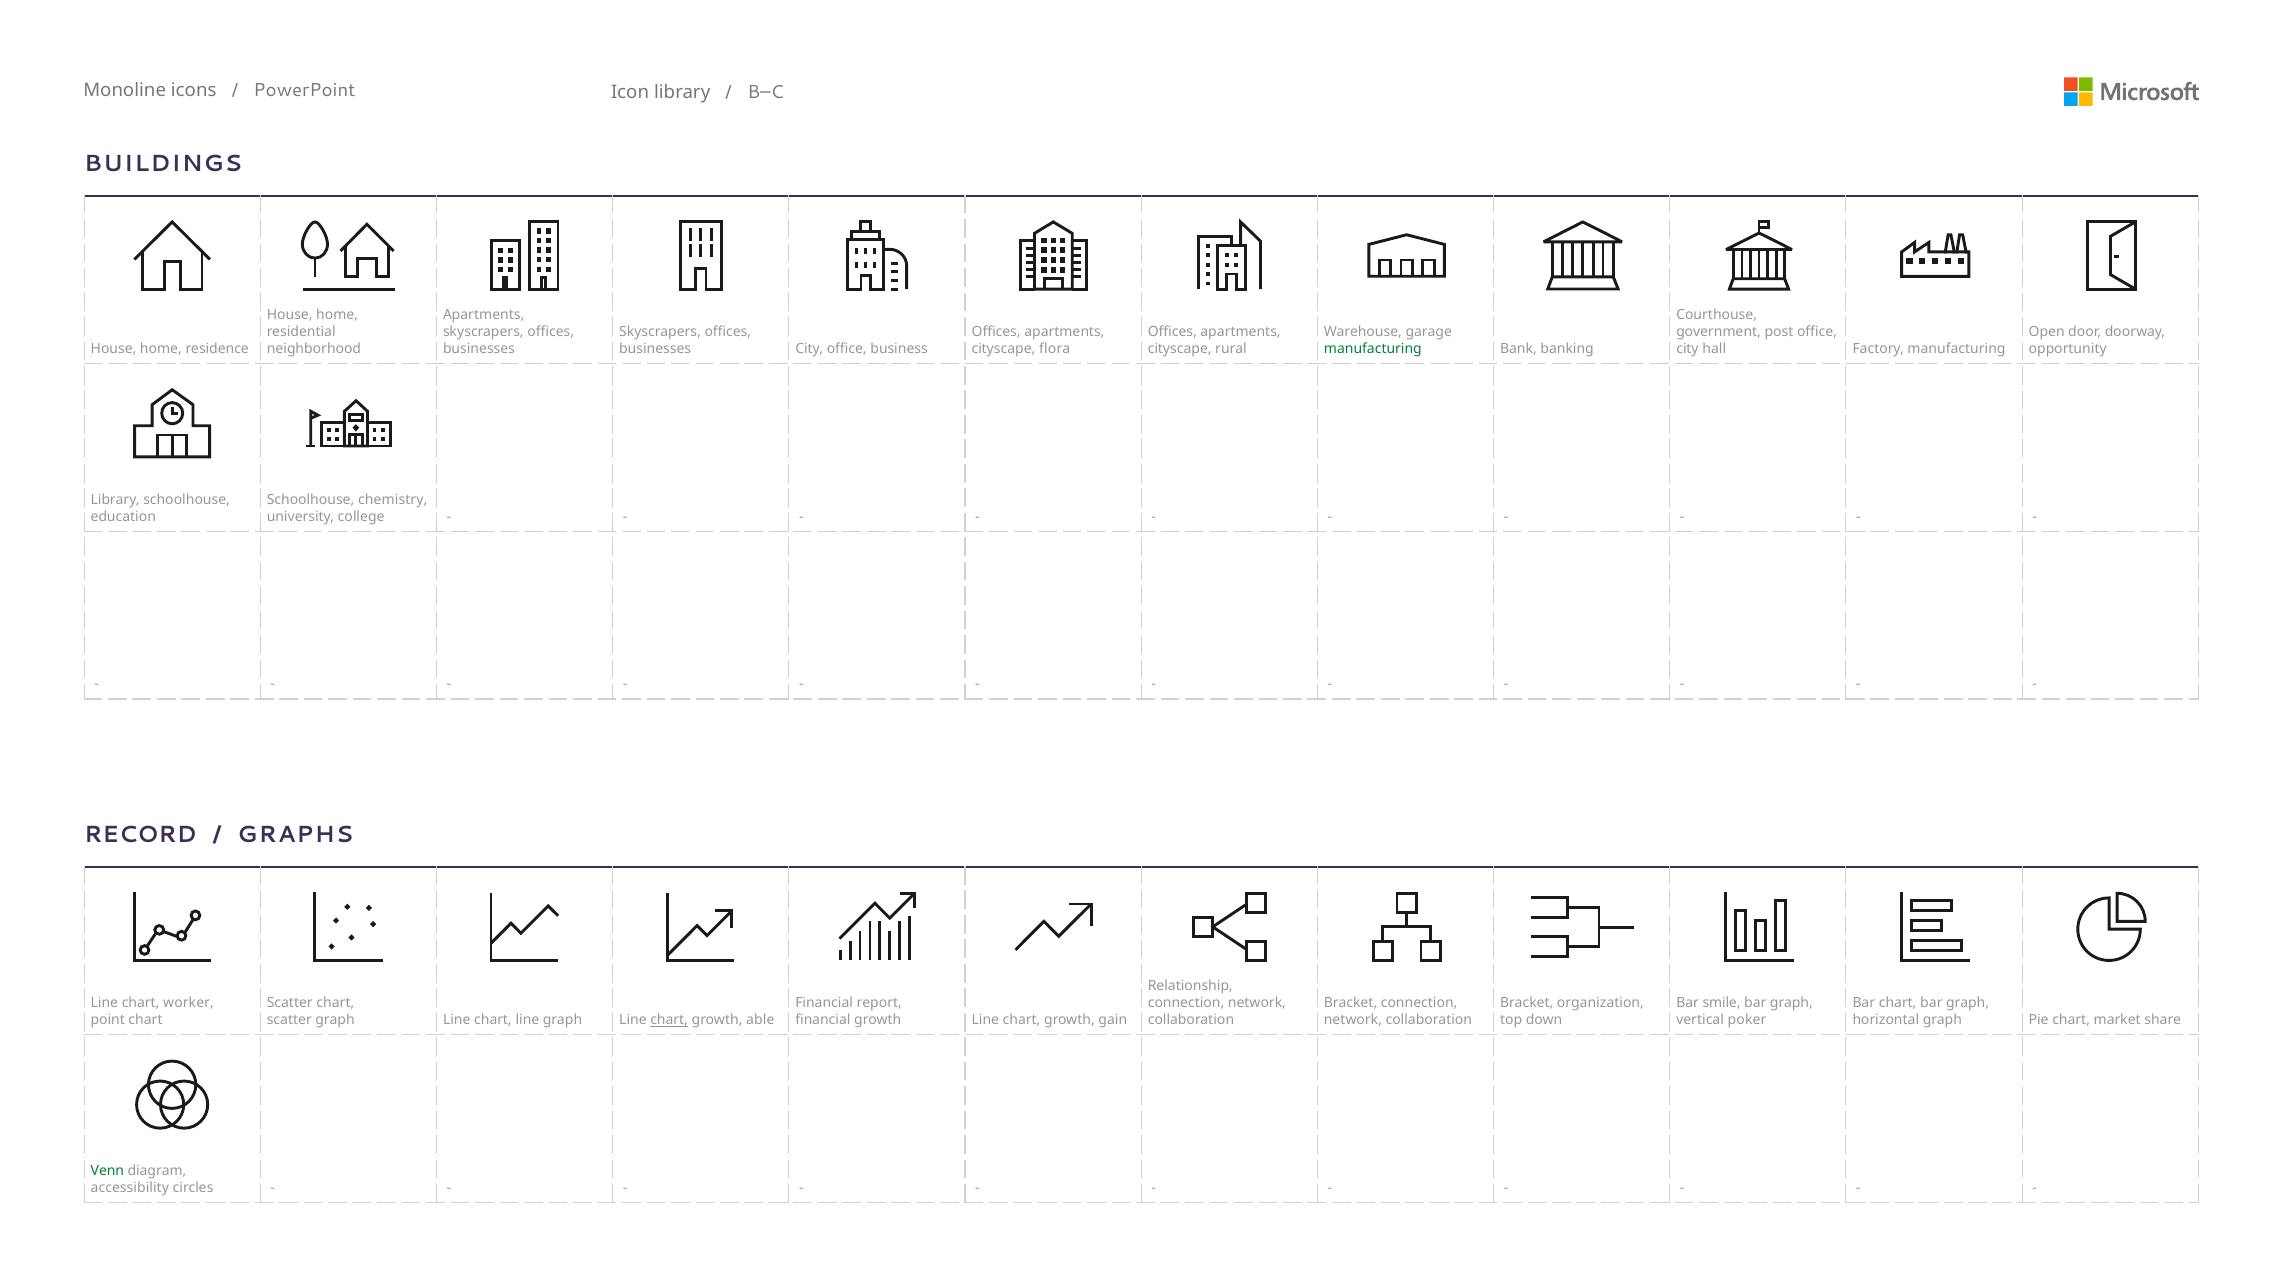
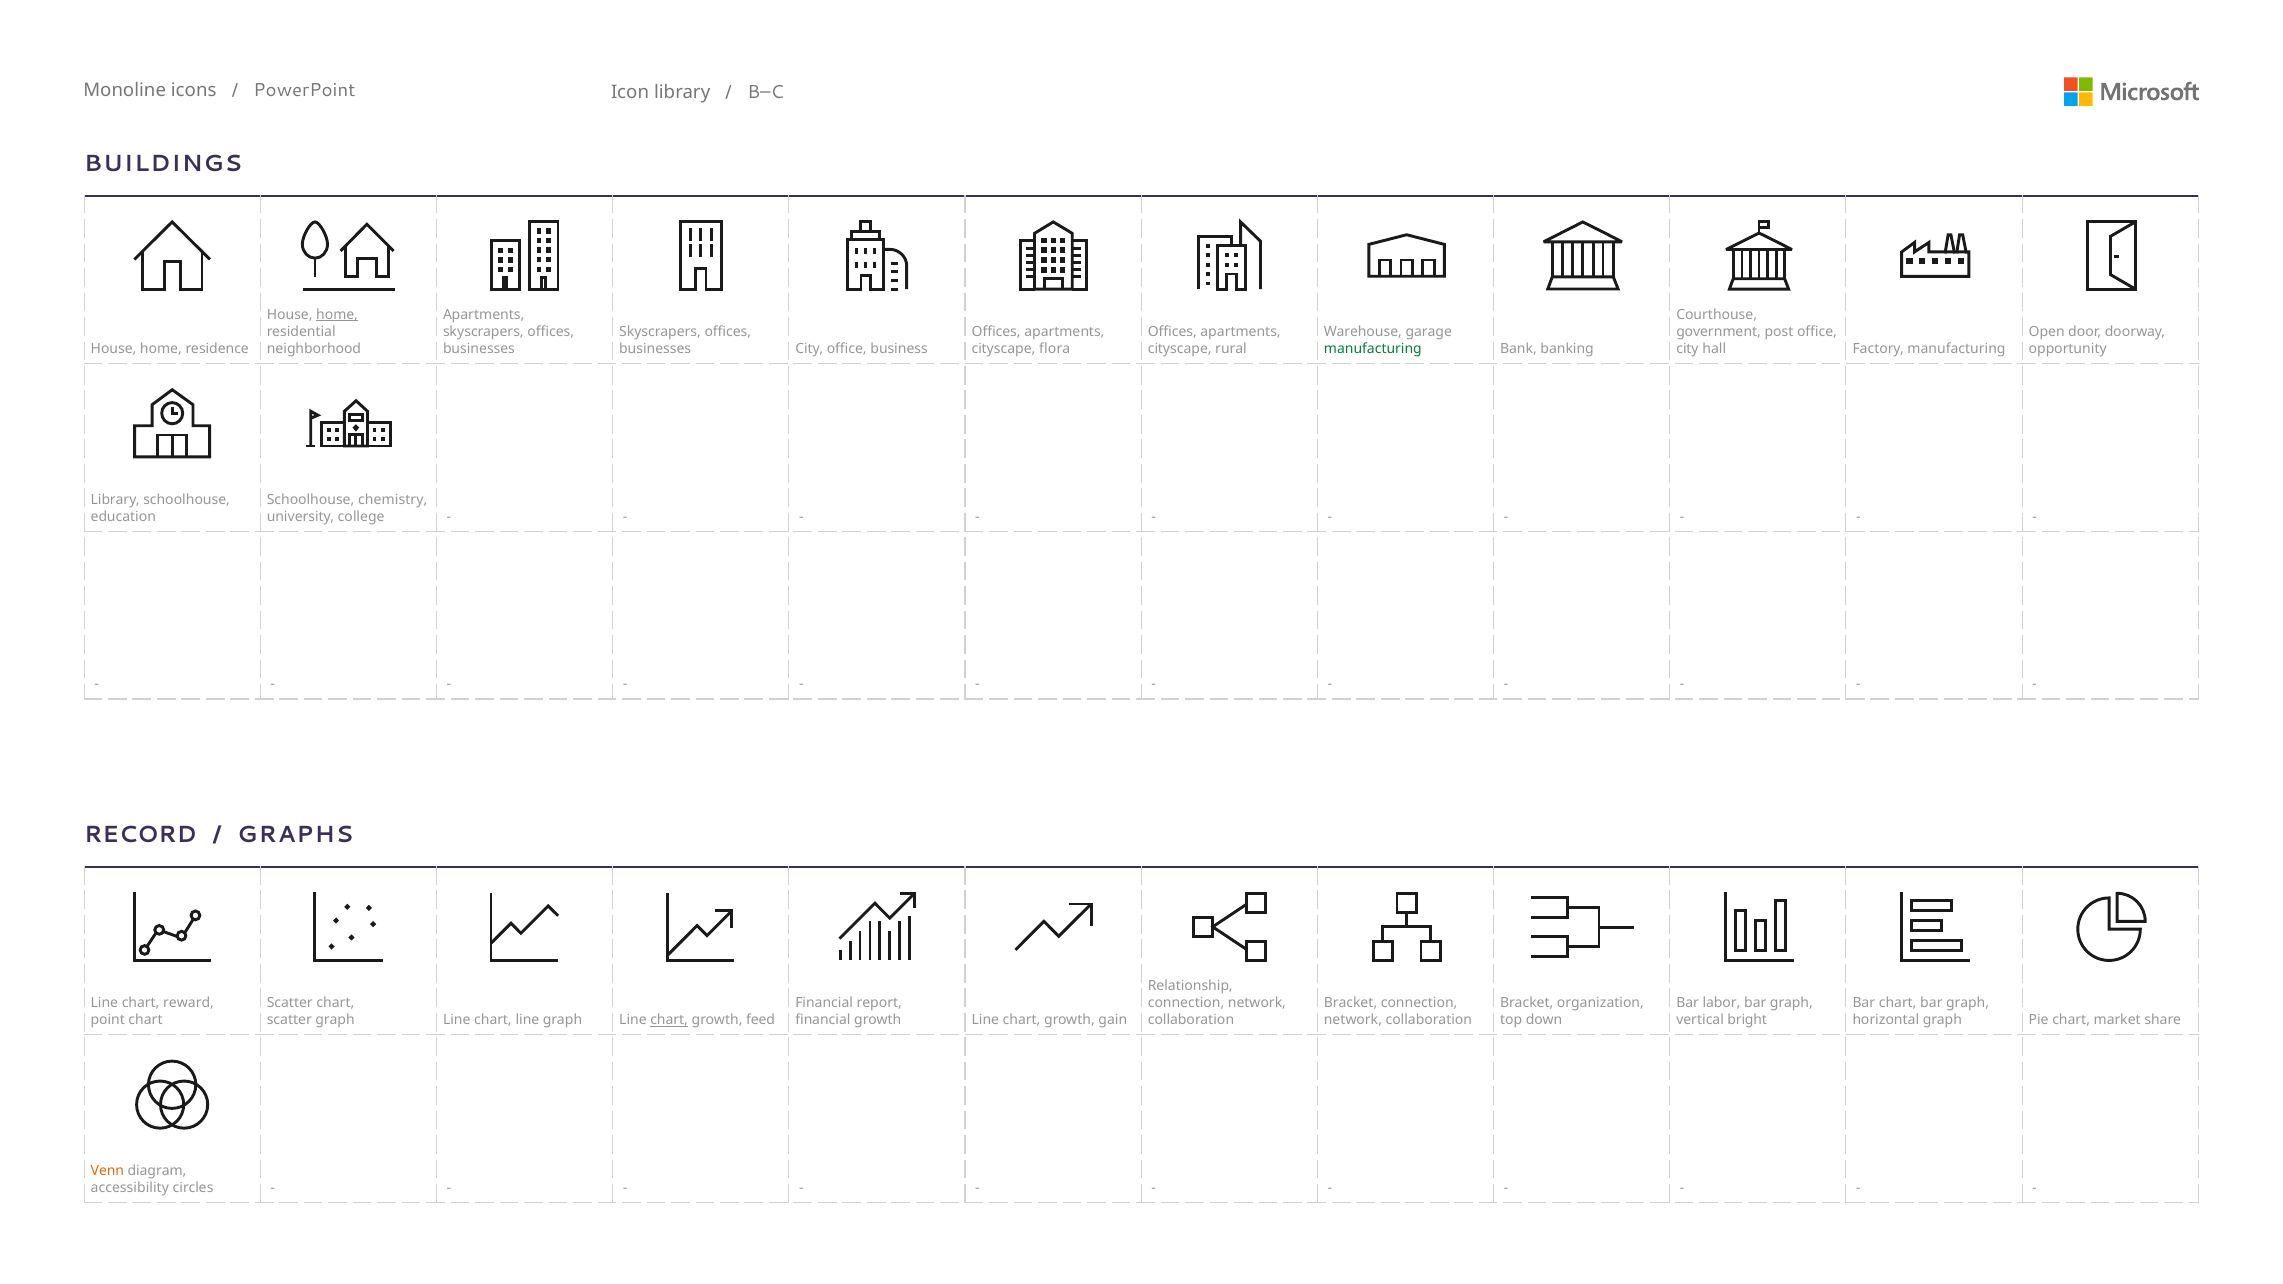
home underline: none -> present (337, 315)
worker: worker -> reward (189, 1003)
smile: smile -> labor (1721, 1003)
able: able -> feed (761, 1020)
poker: poker -> bright (1747, 1020)
Venn colour: green -> orange (107, 1171)
